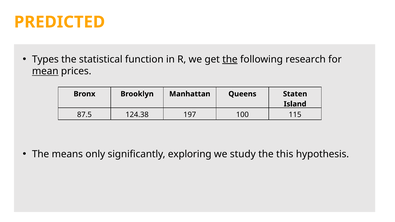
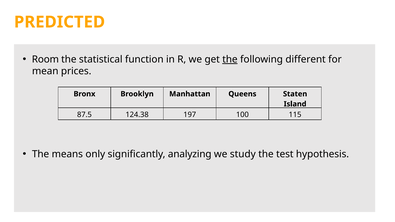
Types: Types -> Room (45, 59)
research: research -> different (306, 59)
mean underline: present -> none (45, 71)
exploring: exploring -> analyzing (190, 154)
this: this -> test (285, 154)
